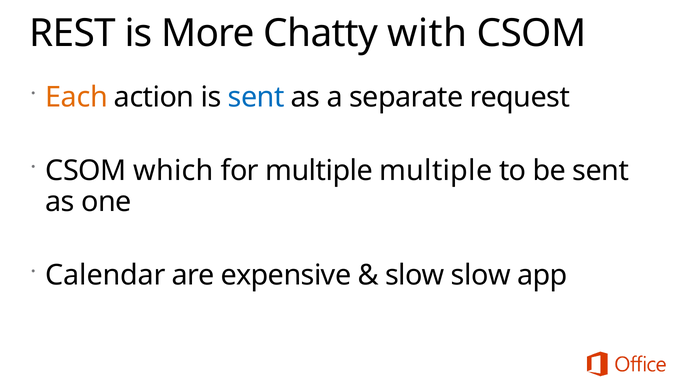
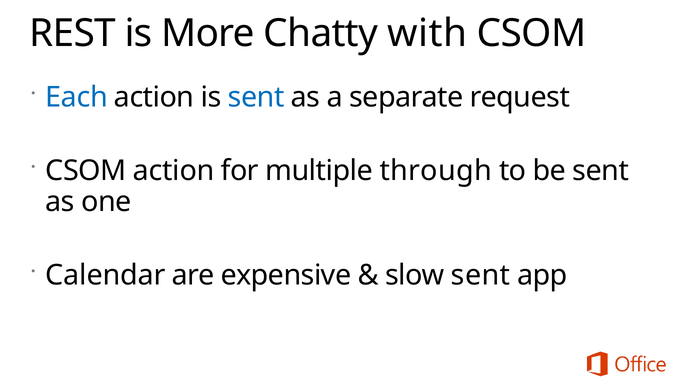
Each colour: orange -> blue (77, 97)
CSOM which: which -> action (174, 171)
multiple multiple: multiple -> through (436, 171)
slow slow: slow -> sent (480, 276)
